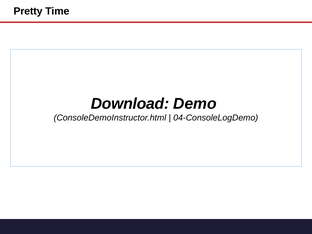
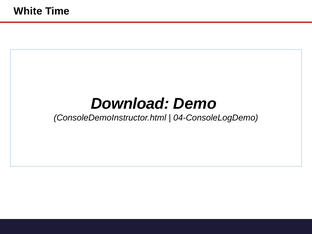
Pretty: Pretty -> White (28, 11)
